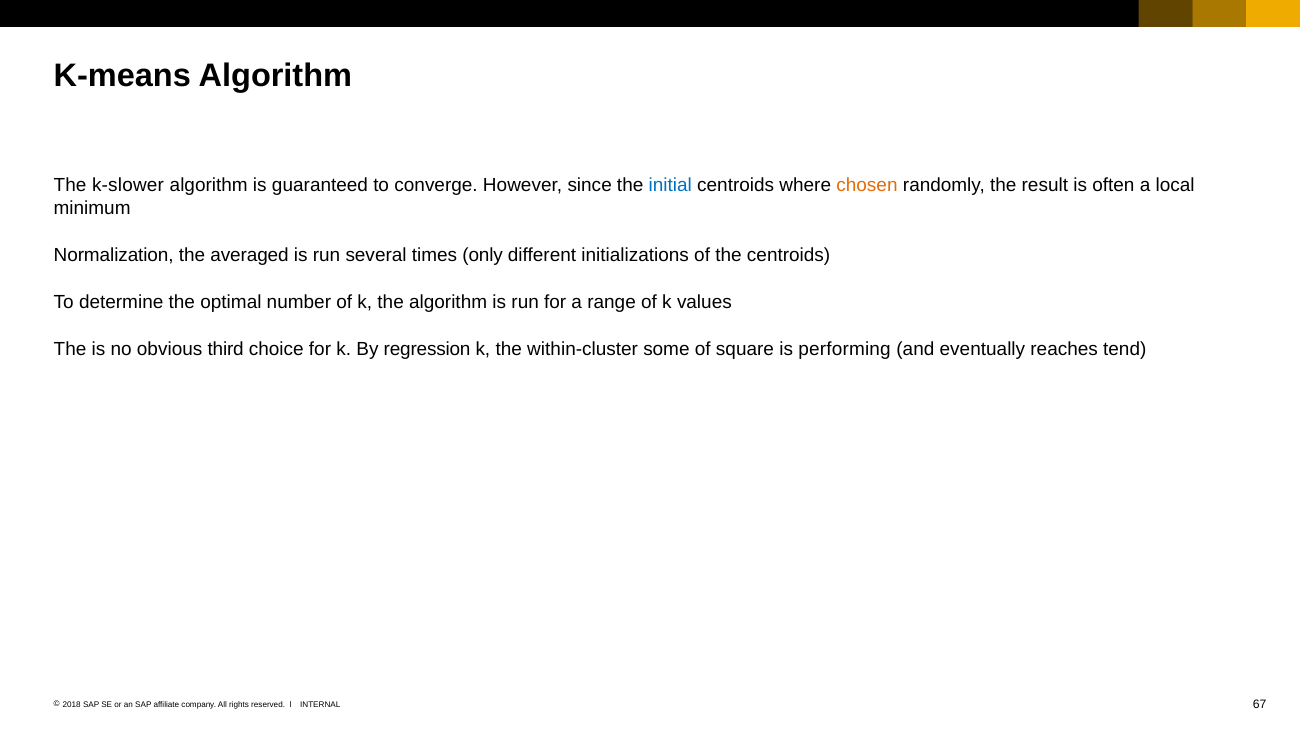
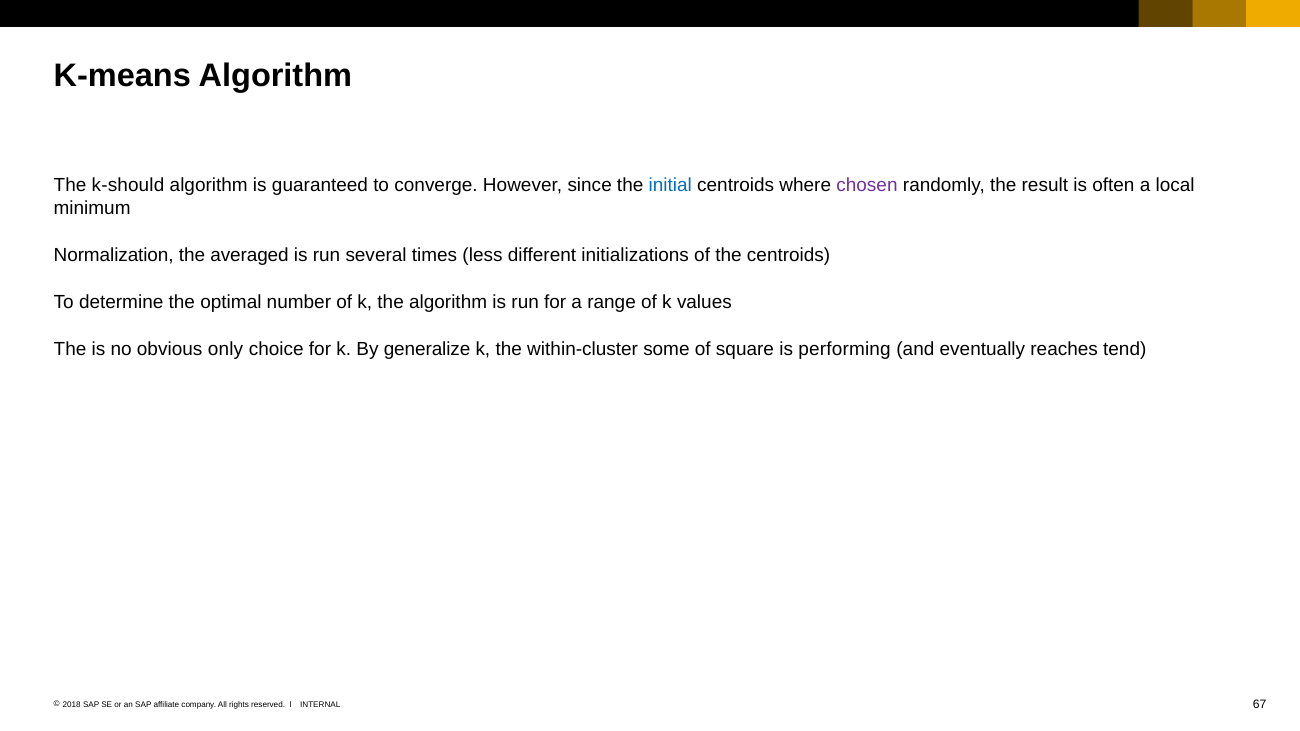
k-slower: k-slower -> k-should (128, 185)
chosen colour: orange -> purple (867, 185)
only: only -> less (483, 255)
third: third -> only (226, 350)
regression: regression -> generalize (427, 350)
